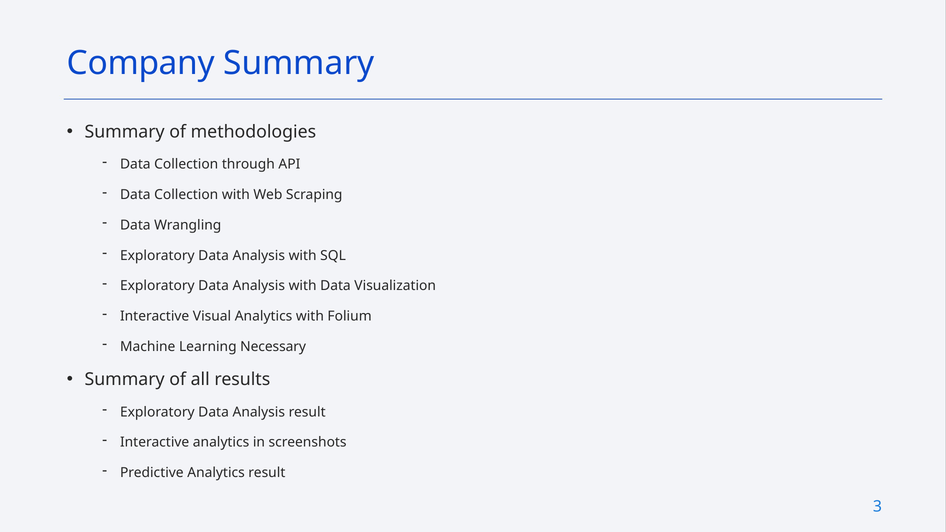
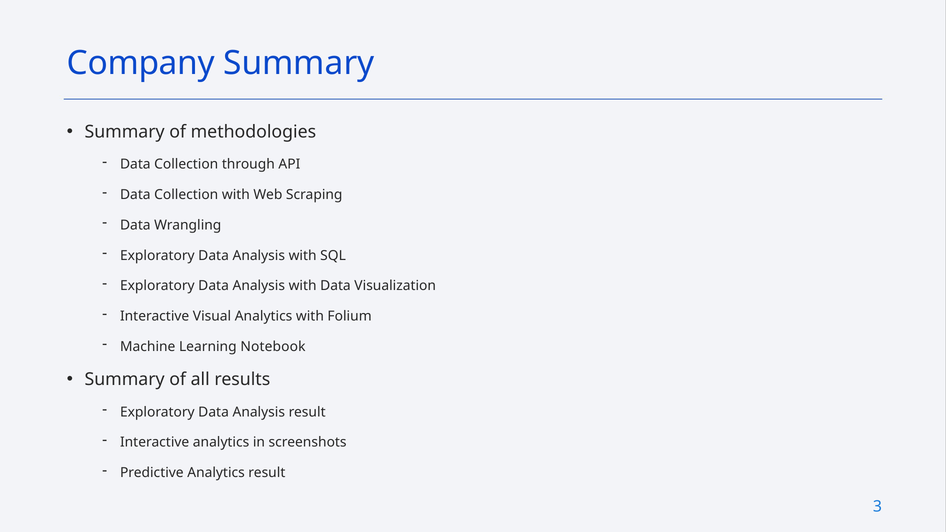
Necessary: Necessary -> Notebook (273, 347)
